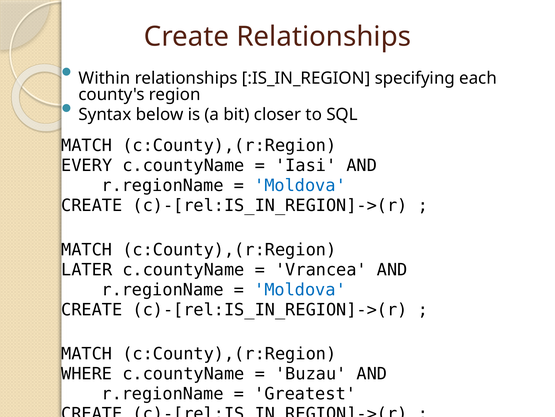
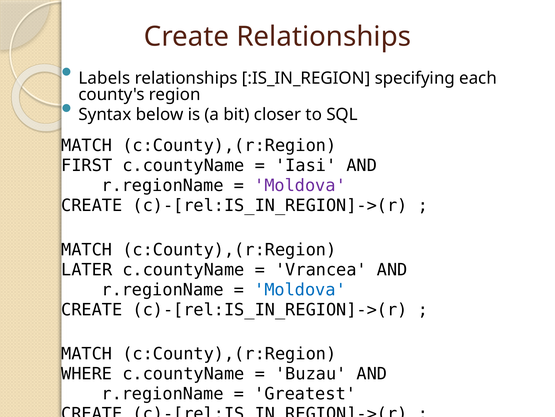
Within: Within -> Labels (104, 78)
EVERY: EVERY -> FIRST (87, 165)
Moldova colour: blue -> purple (300, 185)
